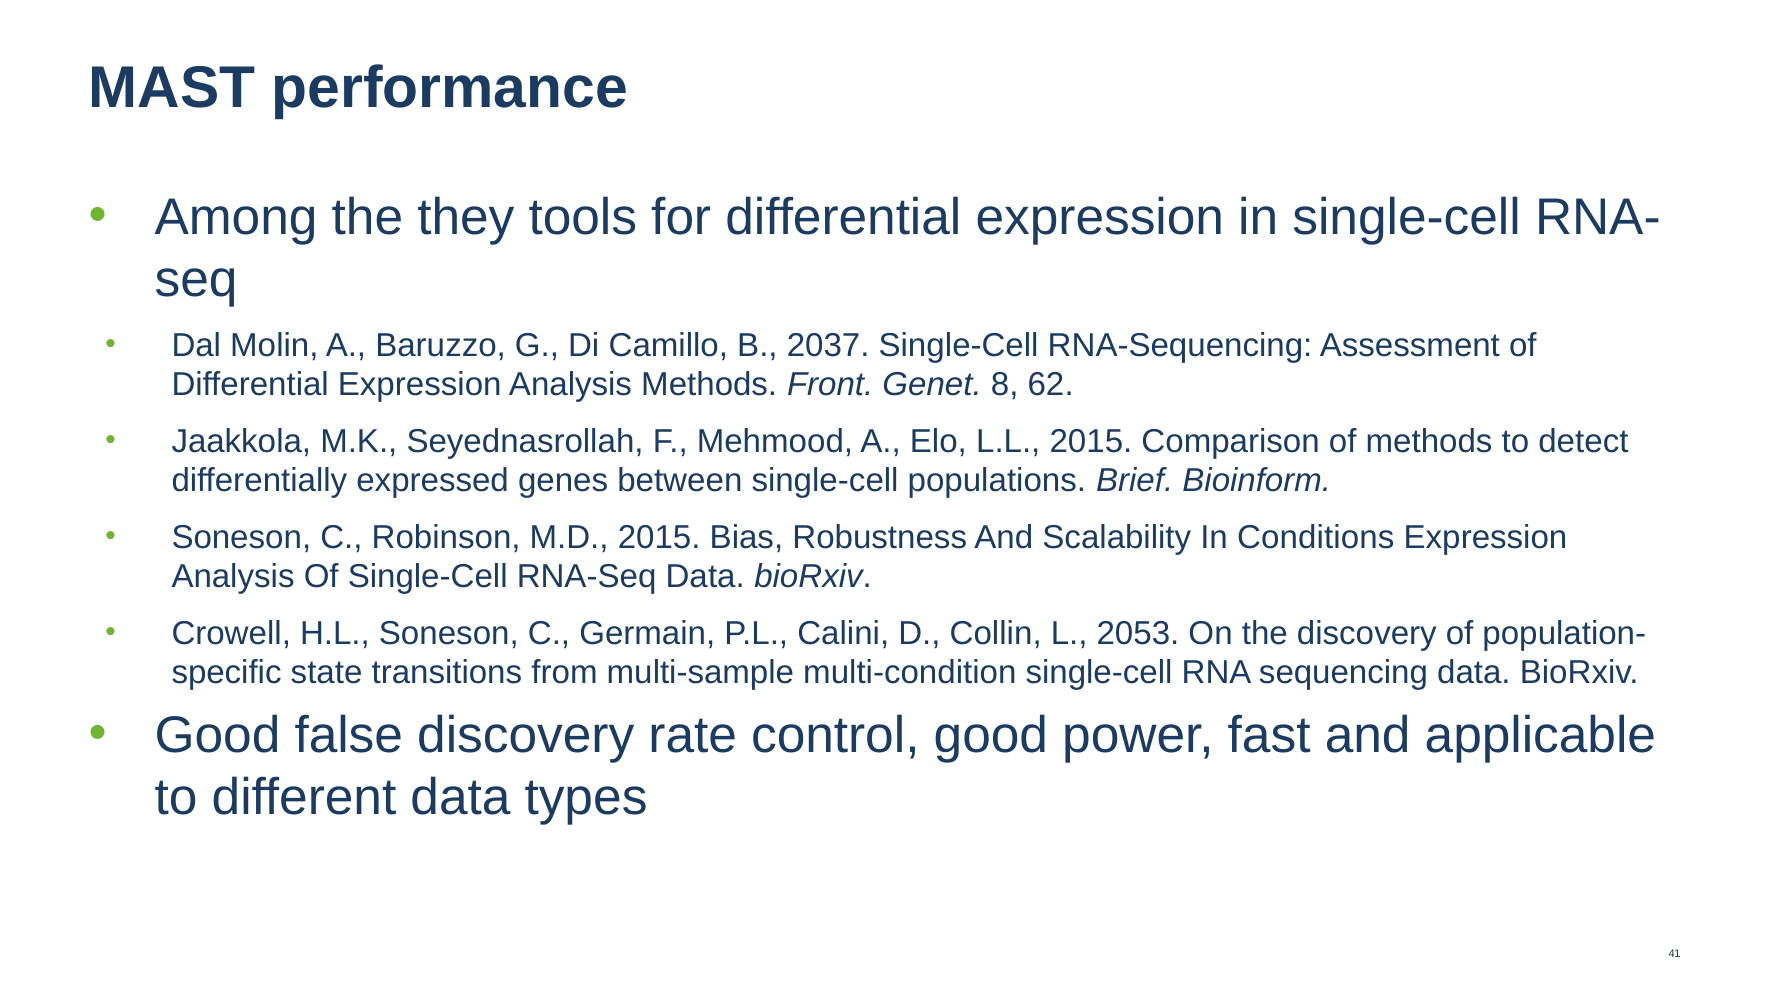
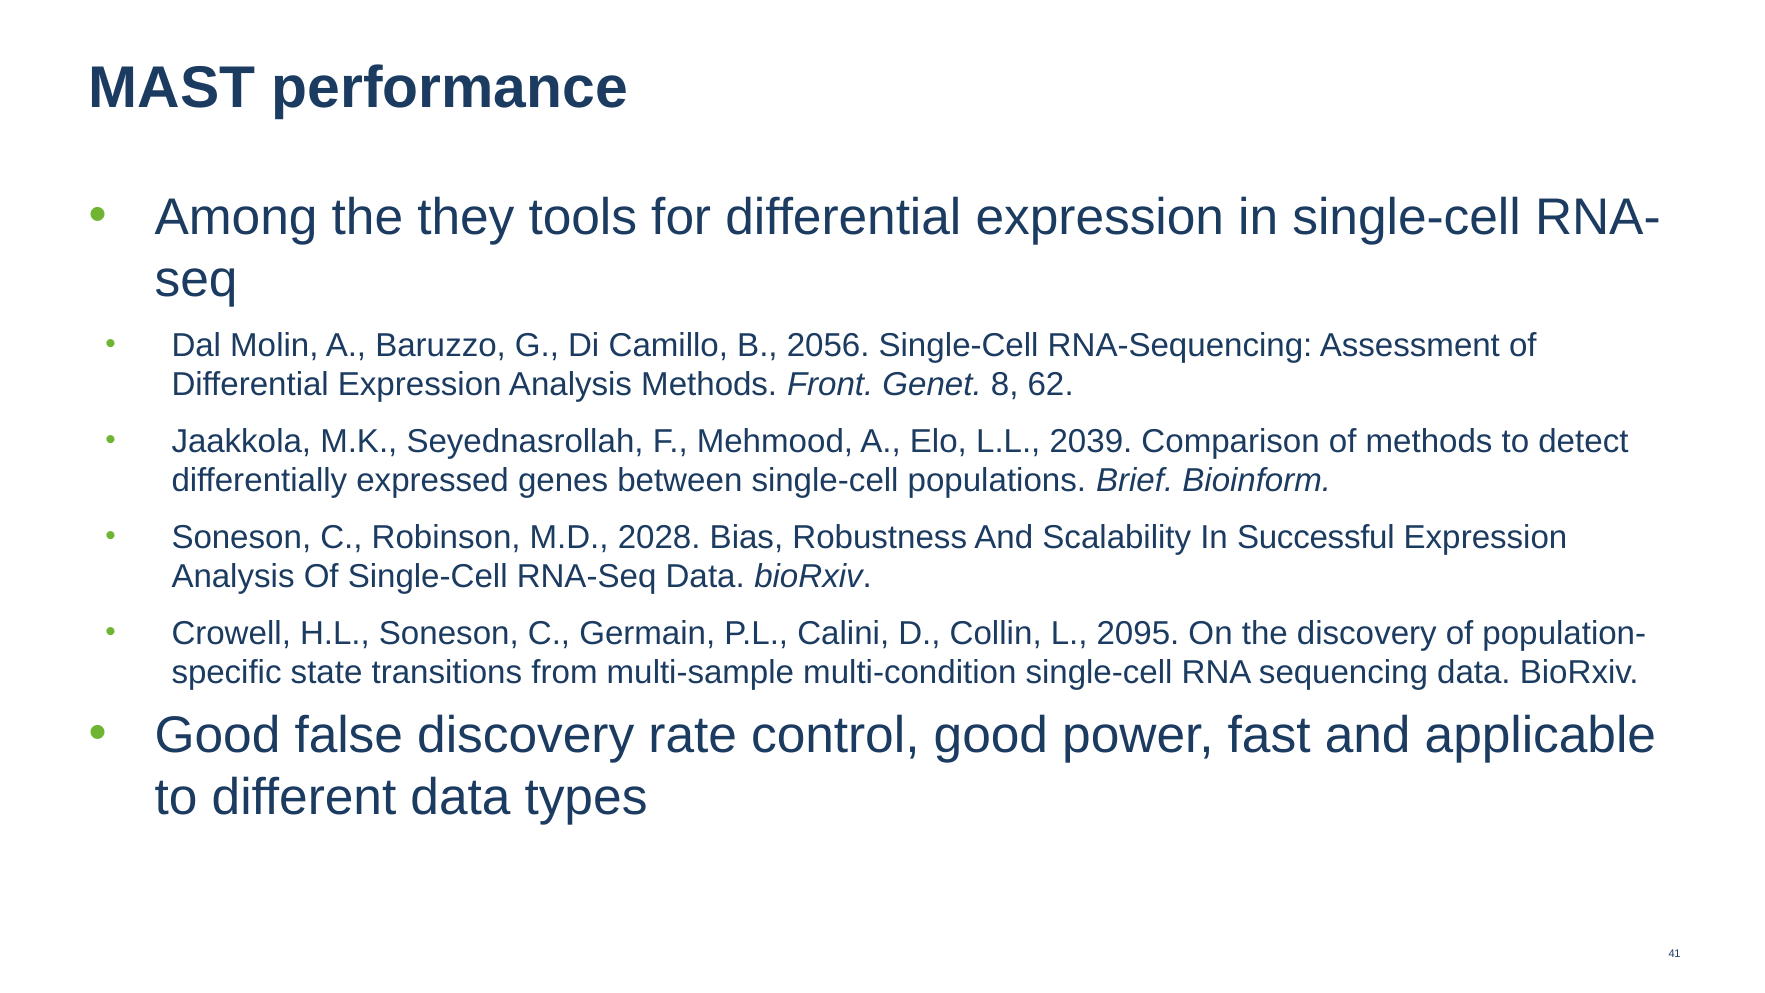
2037: 2037 -> 2056 (828, 345)
L.L 2015: 2015 -> 2039 (1091, 441)
M.D 2015: 2015 -> 2028 (659, 537)
Conditions: Conditions -> Successful (1316, 537)
2053: 2053 -> 2095 (1138, 633)
